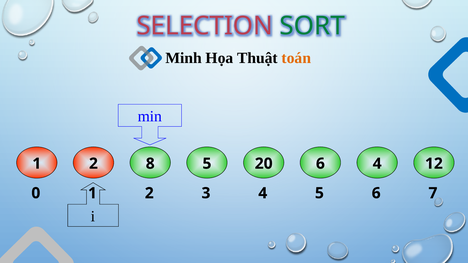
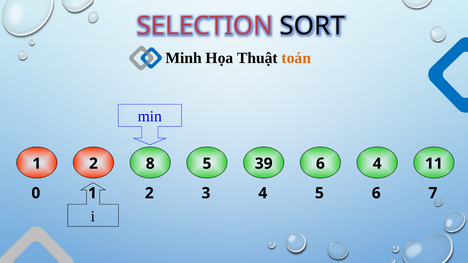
SORT colour: green -> black (312, 26)
20: 20 -> 39 (264, 164)
12: 12 -> 11 (434, 164)
